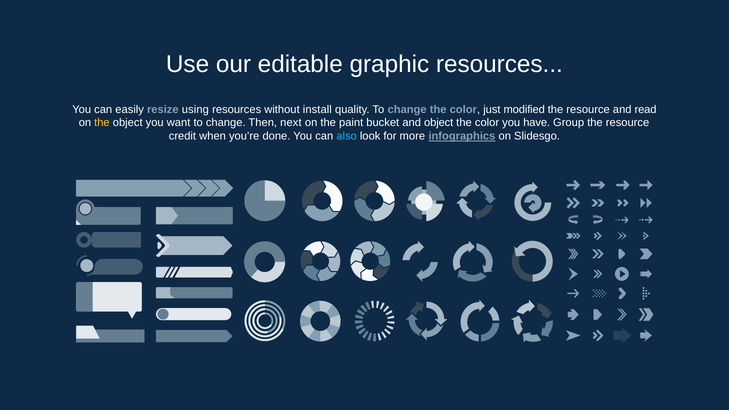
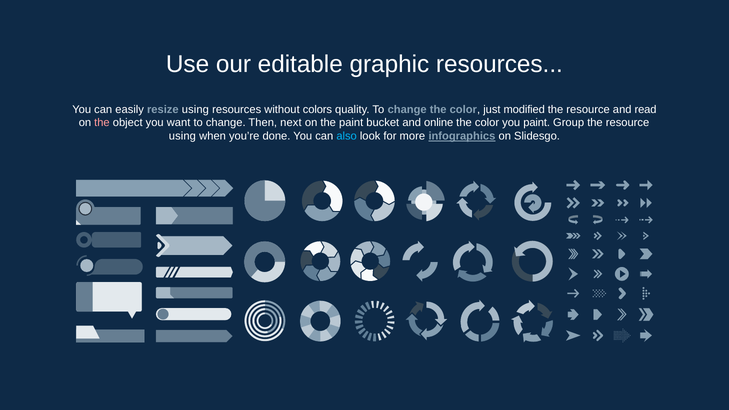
install: install -> colors (317, 109)
the colour: yellow -> pink (102, 123)
and object: object -> online (439, 123)
you have: have -> paint (537, 123)
credit: credit -> using (182, 136)
